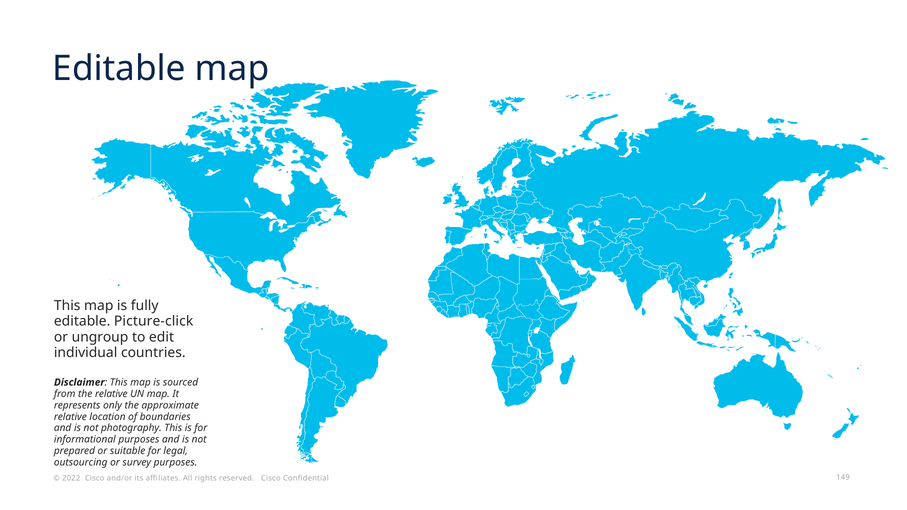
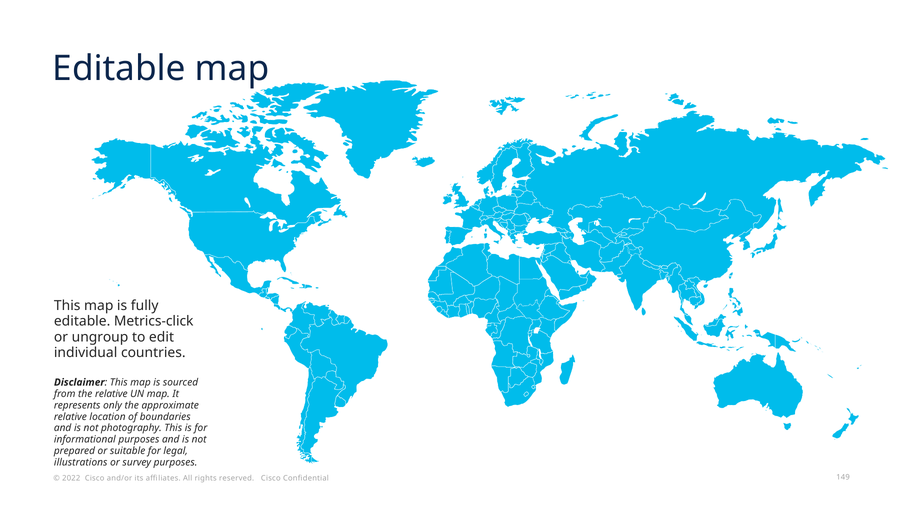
Picture-click: Picture-click -> Metrics-click (154, 321)
outsourcing: outsourcing -> illustrations (81, 463)
